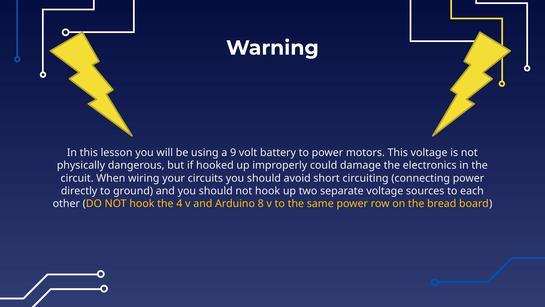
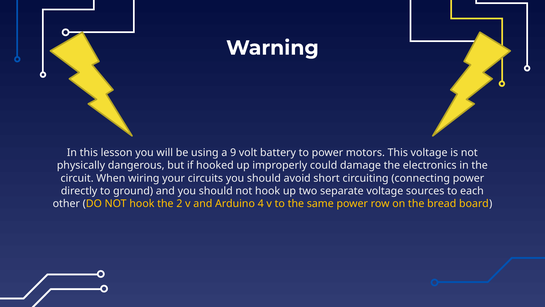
4: 4 -> 2 (179, 203)
8: 8 -> 4 (261, 203)
